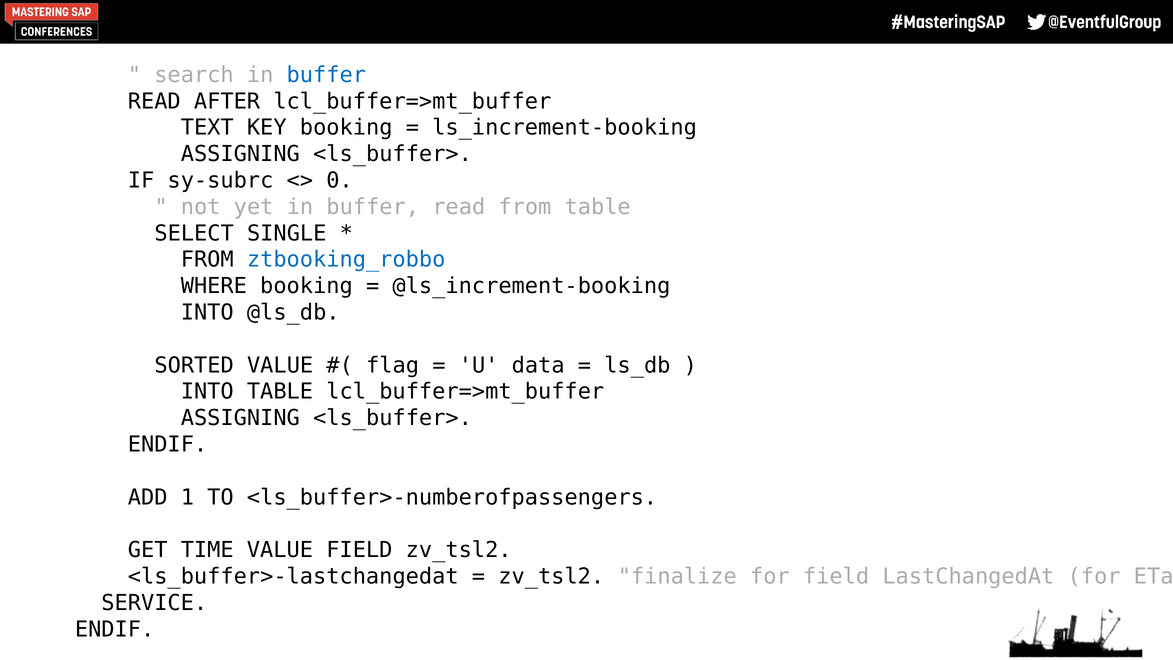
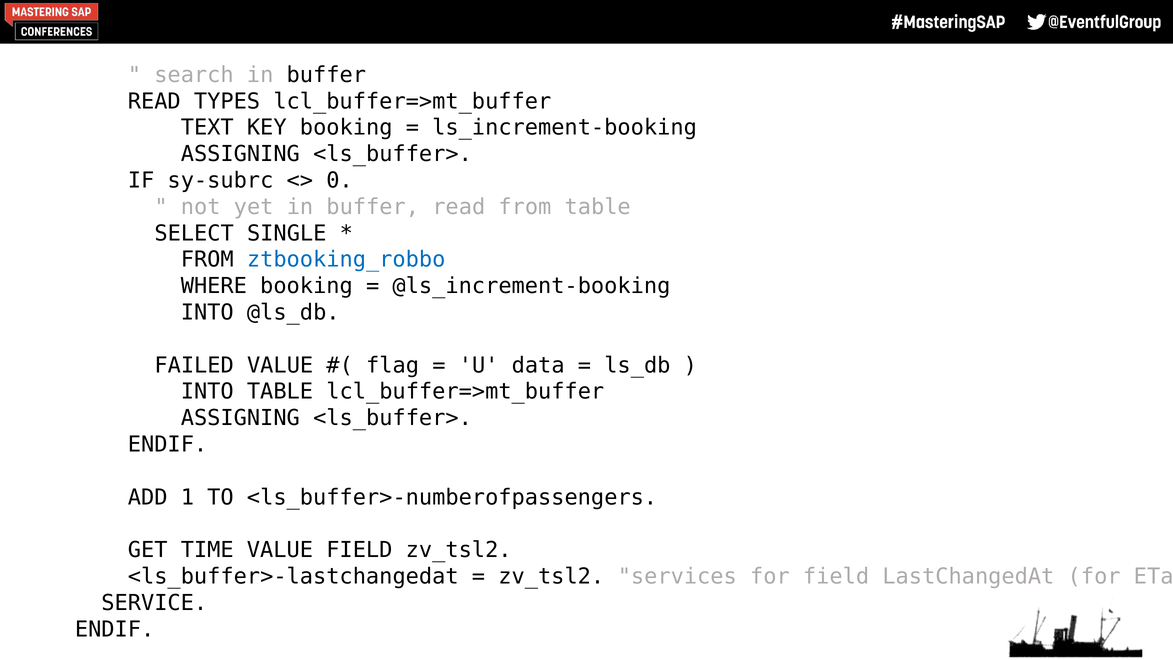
buffer colour: blue -> black (326, 75)
READ AFTER: AFTER -> TYPES (227, 101)
SORTED: SORTED -> FAILED (194, 365)
finalize: finalize -> services (677, 576)
